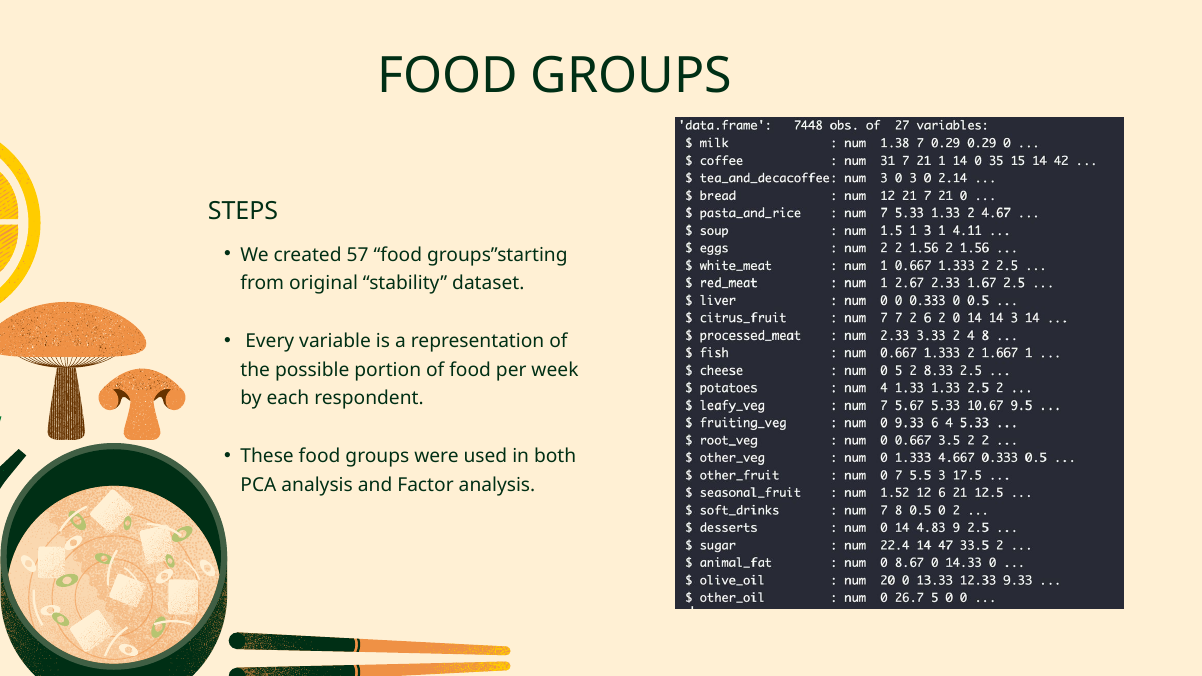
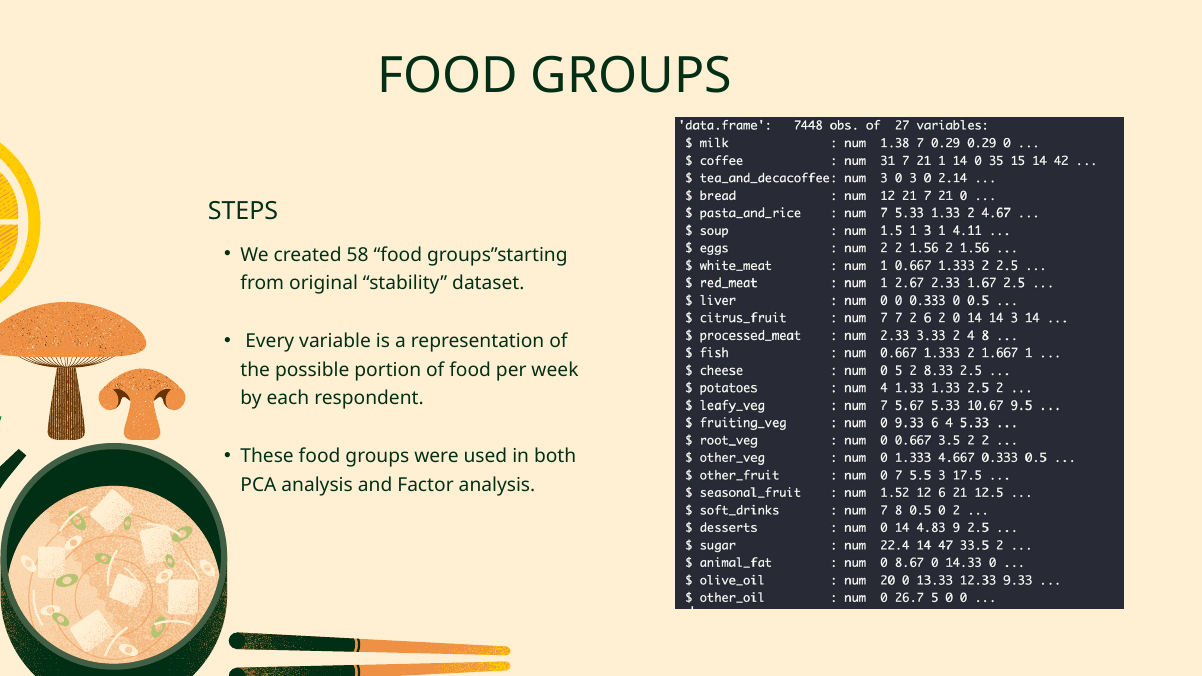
57: 57 -> 58 (358, 255)
